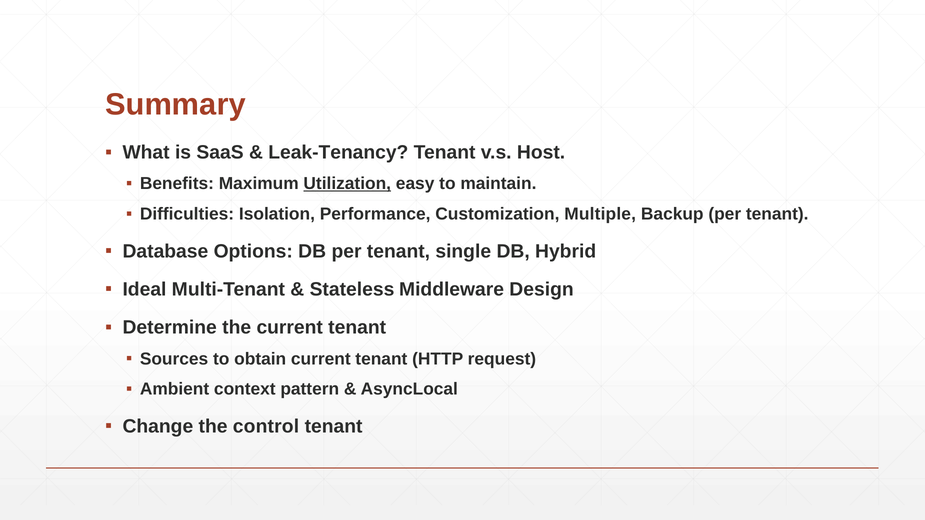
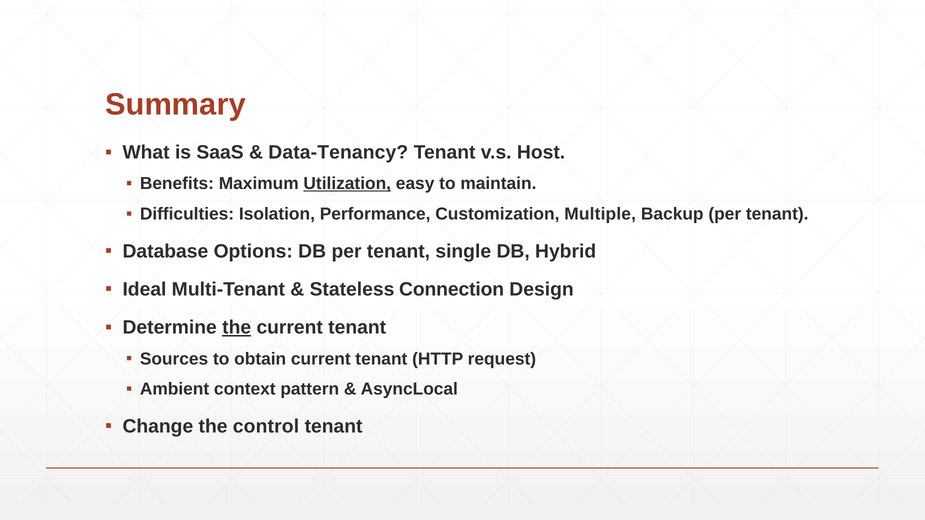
Leak-Tenancy: Leak-Tenancy -> Data-Tenancy (338, 153)
Middleware: Middleware -> Connection (452, 289)
the underline: none -> present (237, 328)
